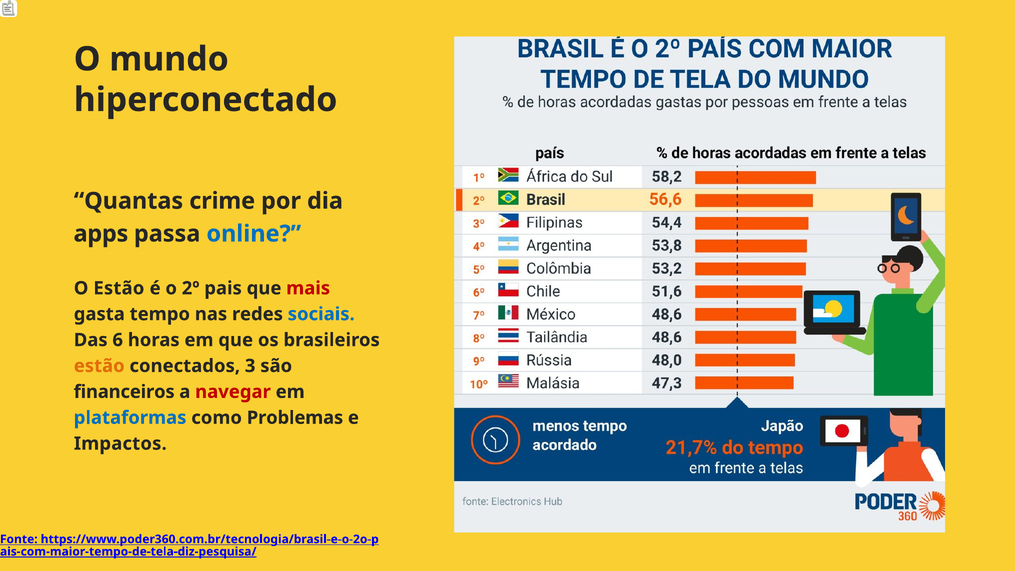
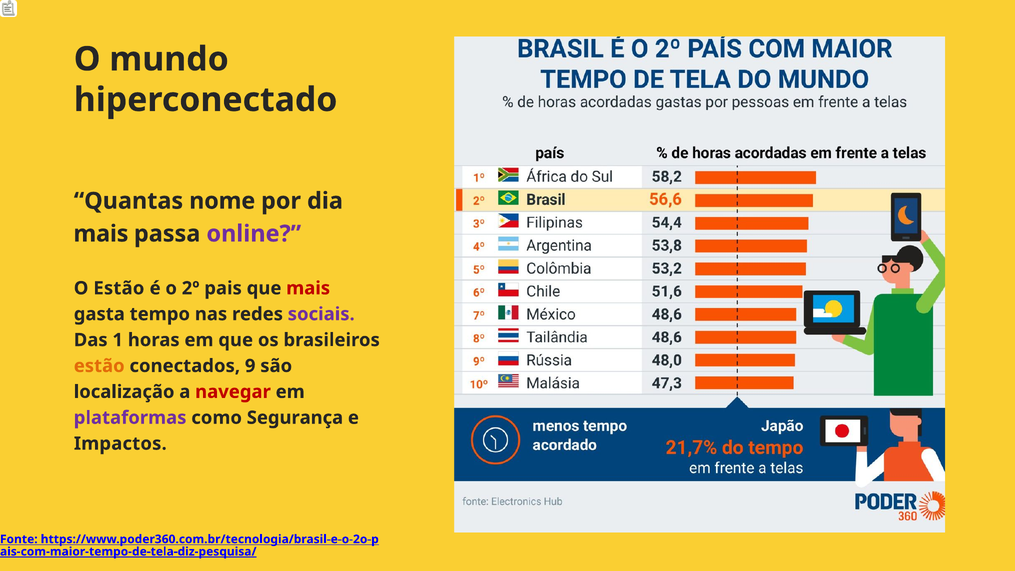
crime: crime -> nome (222, 201)
apps: apps -> mais (101, 234)
online colour: blue -> purple (254, 234)
sociais colour: blue -> purple (321, 314)
6: 6 -> 1 (118, 340)
3: 3 -> 9 (250, 366)
financeiros: financeiros -> localização (124, 392)
plataformas colour: blue -> purple (130, 418)
Problemas: Problemas -> Segurança (295, 418)
